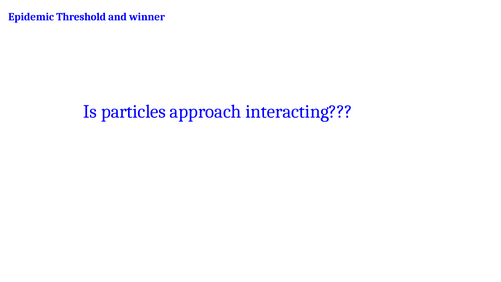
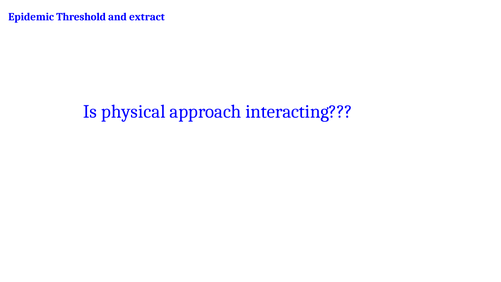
winner: winner -> extract (147, 17)
particles: particles -> physical (133, 111)
